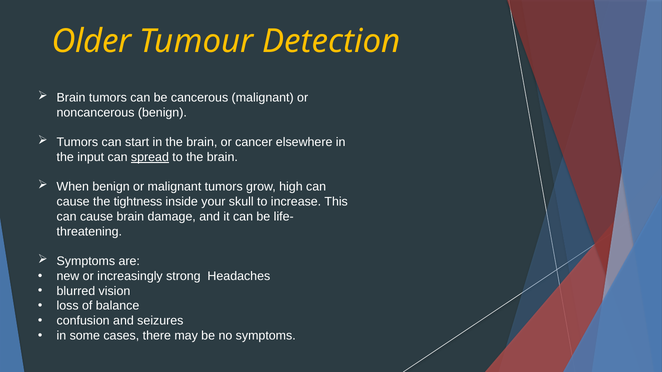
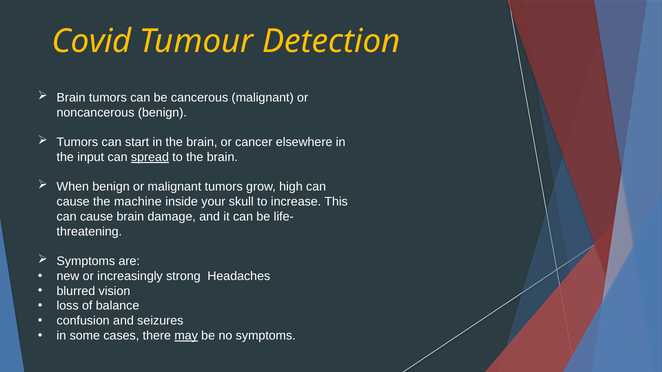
Older: Older -> Covid (92, 41)
tightness: tightness -> machine (138, 202)
may underline: none -> present (186, 336)
